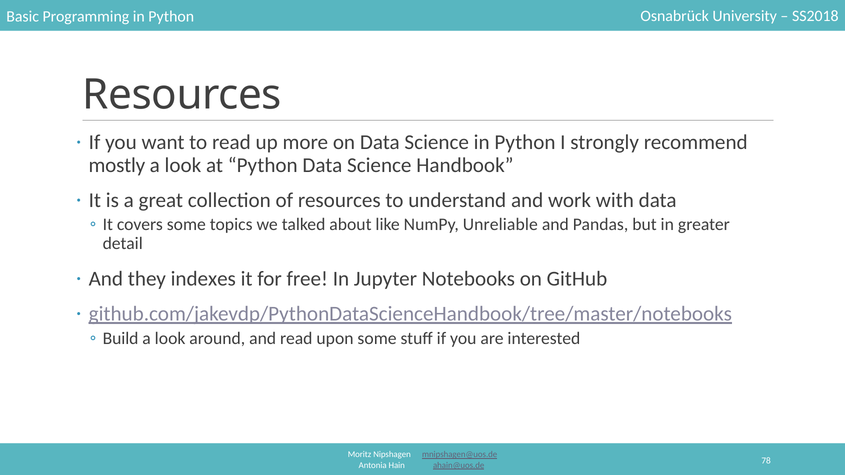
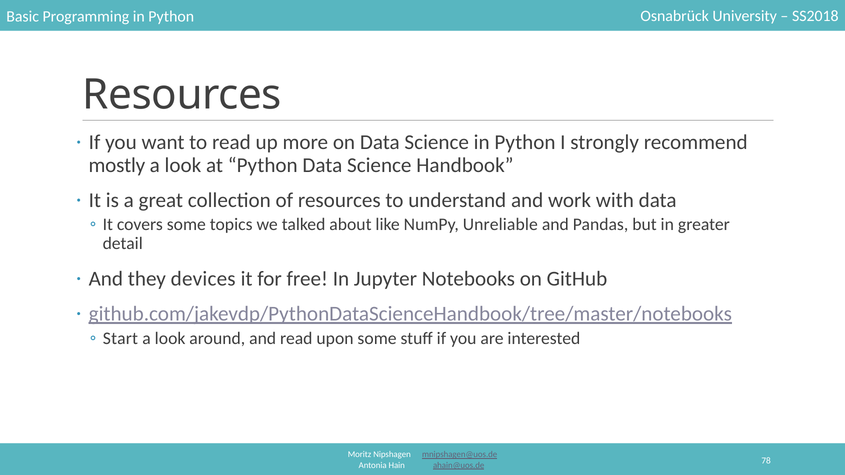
indexes: indexes -> devices (203, 279)
Build: Build -> Start (120, 339)
